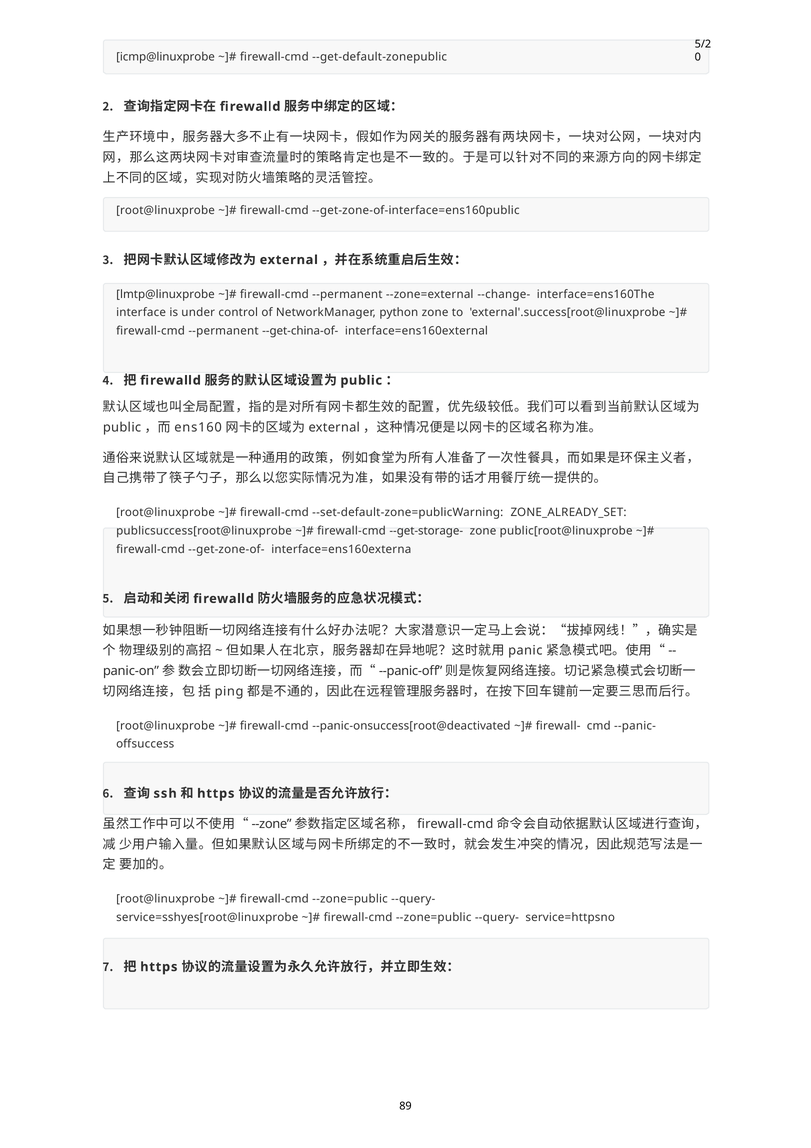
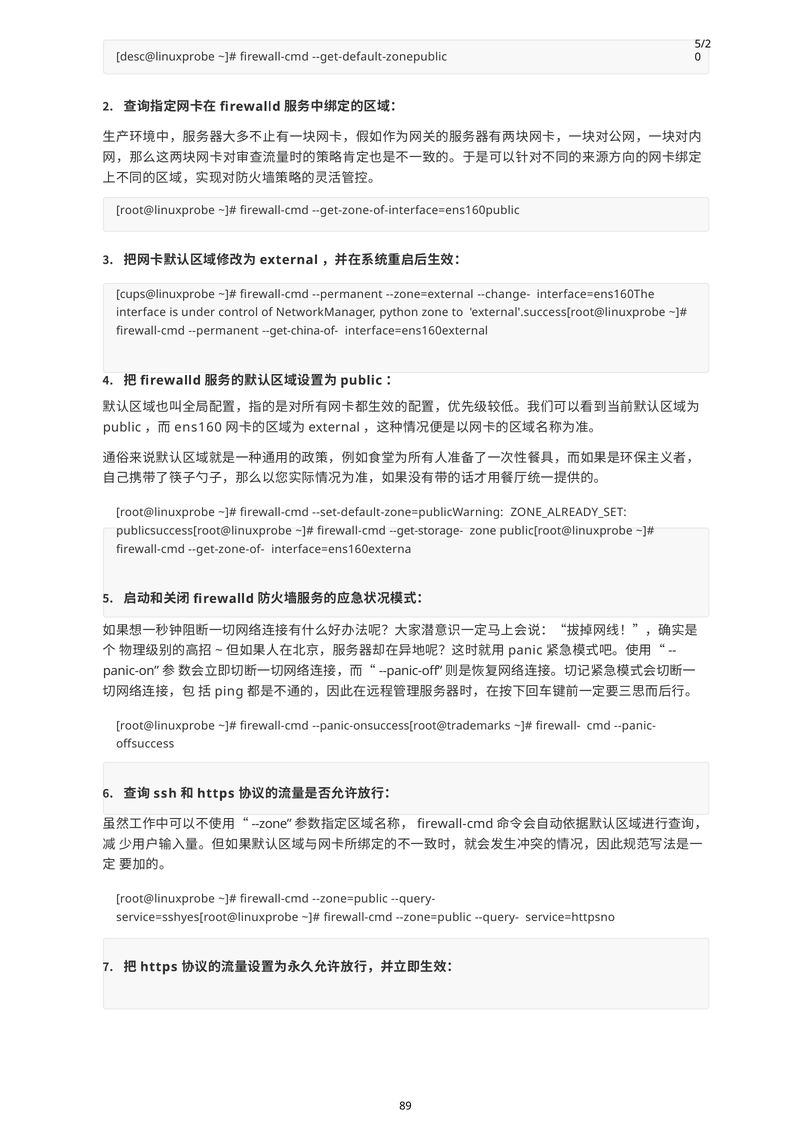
icmp@linuxprobe: icmp@linuxprobe -> desc@linuxprobe (165, 57)
lmtp@linuxprobe: lmtp@linuxprobe -> cups@linuxprobe (165, 294)
--panic-onsuccess[root@deactivated: --panic-onsuccess[root@deactivated -> --panic-onsuccess[root@trademarks (411, 726)
